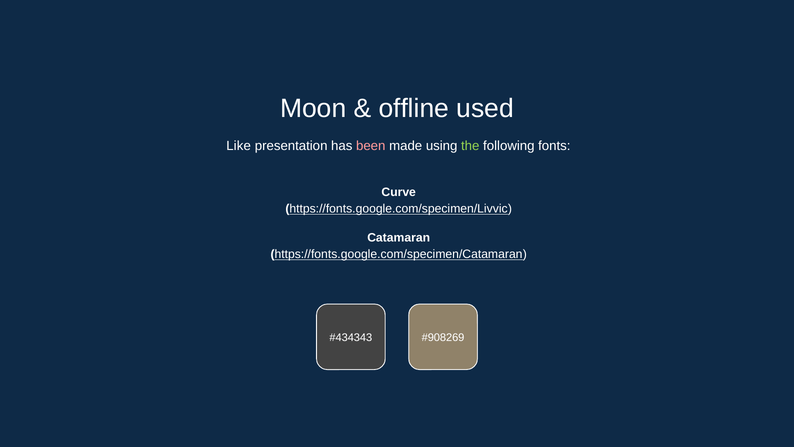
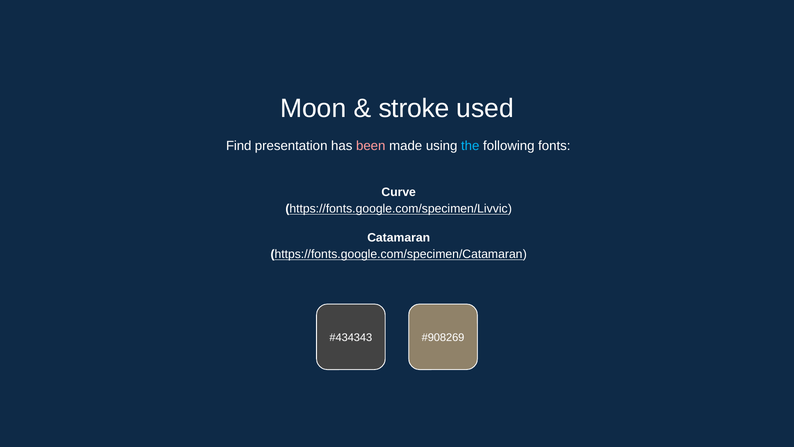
offline: offline -> stroke (414, 109)
Like: Like -> Find (239, 146)
the colour: light green -> light blue (470, 146)
